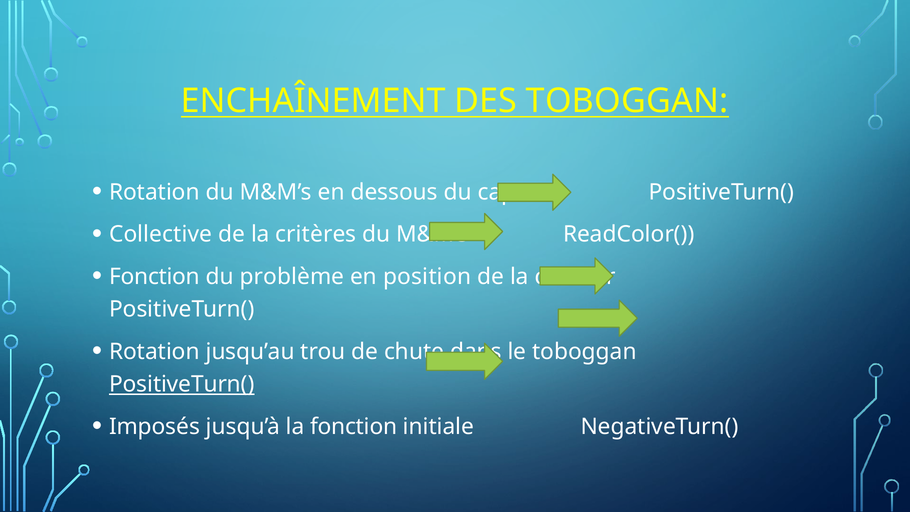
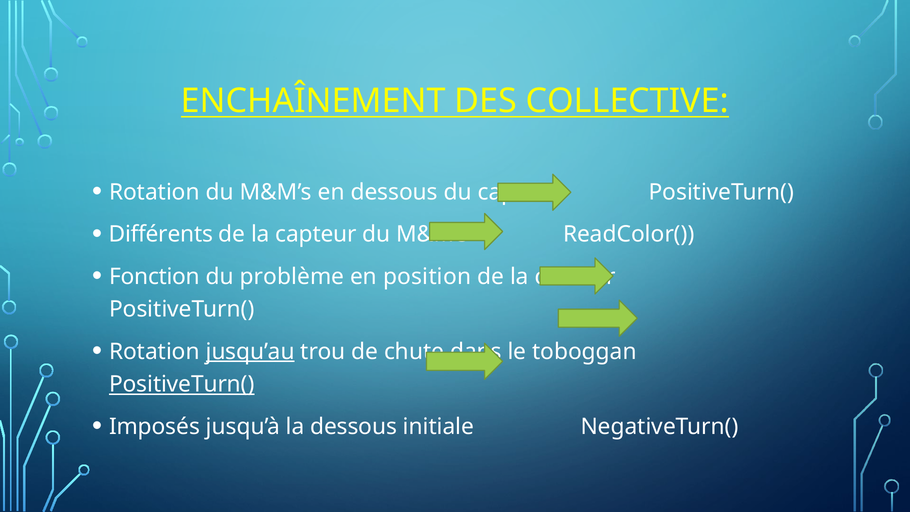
DES TOBOGGAN: TOBOGGAN -> COLLECTIVE (627, 101)
Collective: Collective -> Différents (161, 234)
la critères: critères -> capteur (316, 234)
jusqu’au underline: none -> present (250, 351)
la fonction: fonction -> dessous (354, 426)
